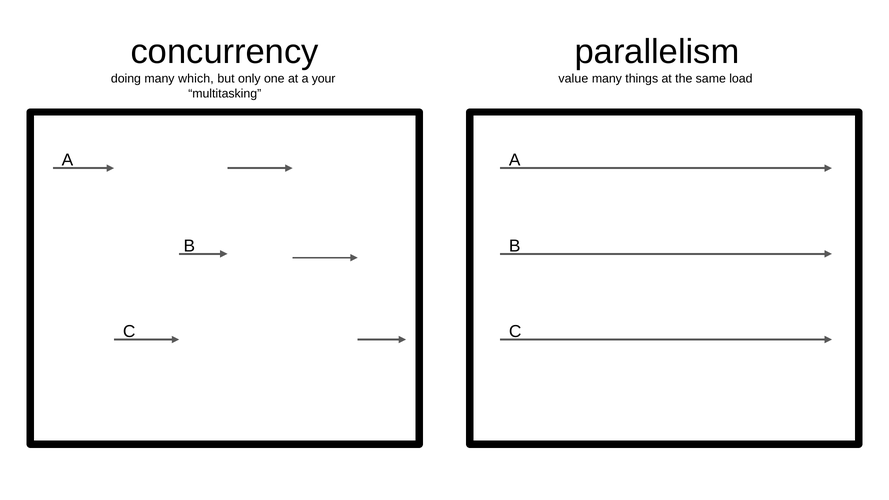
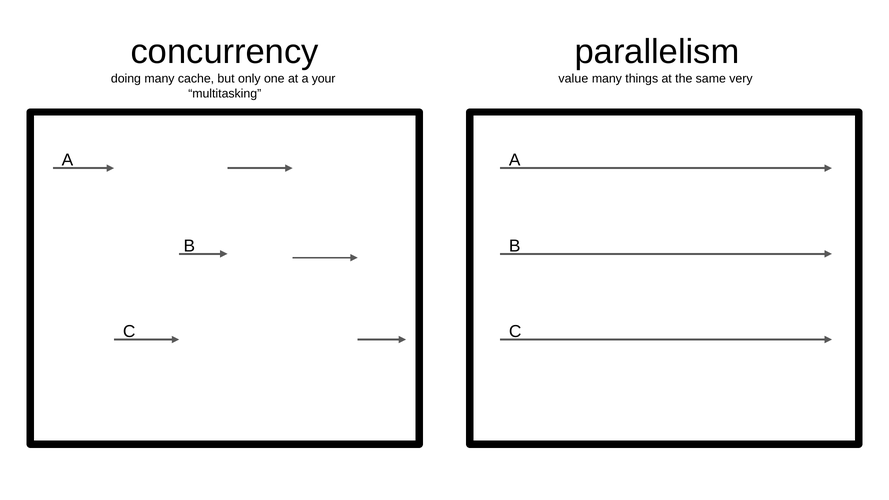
which: which -> cache (196, 79)
load: load -> very (741, 79)
